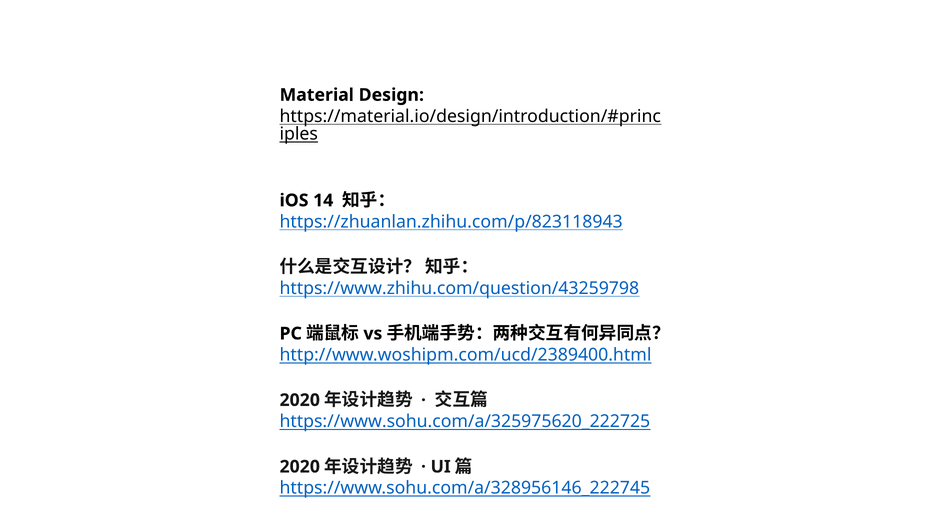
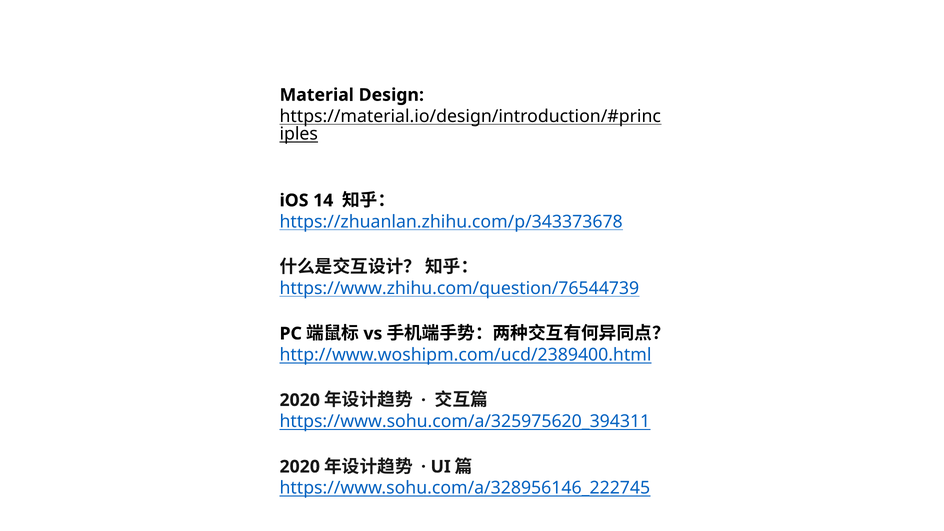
https://zhuanlan.zhihu.com/p/823118943: https://zhuanlan.zhihu.com/p/823118943 -> https://zhuanlan.zhihu.com/p/343373678 (451, 222)
https://www.zhihu.com/question/43259798: https://www.zhihu.com/question/43259798 -> https://www.zhihu.com/question/76544739 (459, 288)
https://www.sohu.com/a/325975620_222725: https://www.sohu.com/a/325975620_222725 -> https://www.sohu.com/a/325975620_394311 (465, 421)
